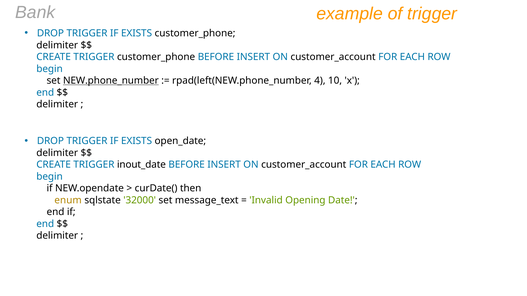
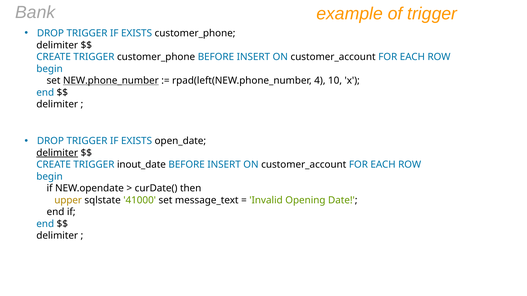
delimiter underline: none -> present (57, 153)
enum: enum -> upper (68, 200)
32000: 32000 -> 41000 (140, 200)
